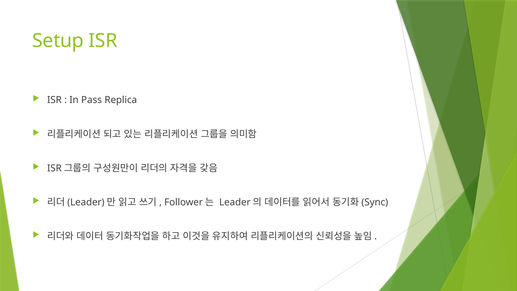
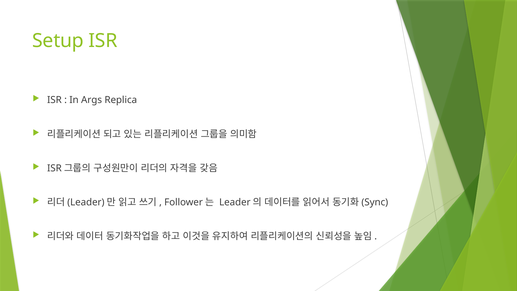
Pass: Pass -> Args (92, 100)
